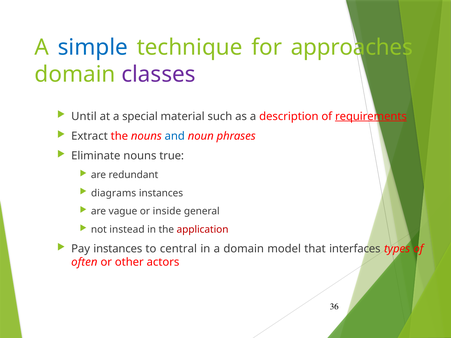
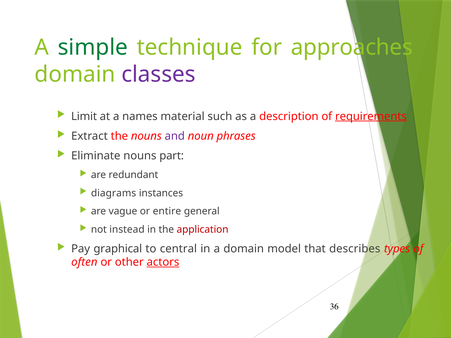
simple colour: blue -> green (93, 47)
Until: Until -> Limit (84, 116)
special: special -> names (140, 116)
and colour: blue -> purple (175, 136)
true: true -> part (172, 156)
inside: inside -> entire (167, 211)
Pay instances: instances -> graphical (118, 249)
interfaces: interfaces -> describes (355, 249)
actors underline: none -> present (163, 262)
